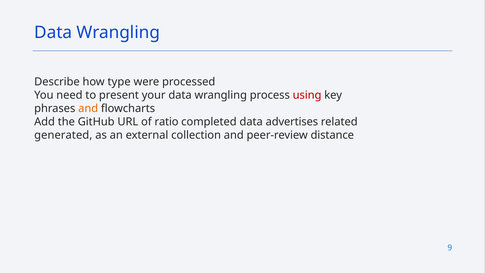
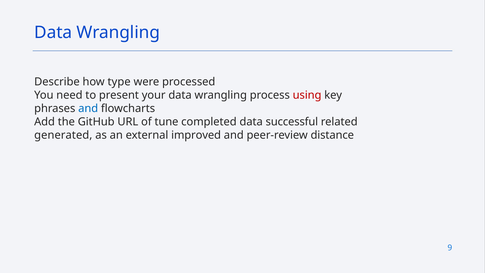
and colour: orange -> blue (88, 109)
ratio: ratio -> tune (167, 122)
advertises: advertises -> successful (292, 122)
collection: collection -> improved (196, 135)
